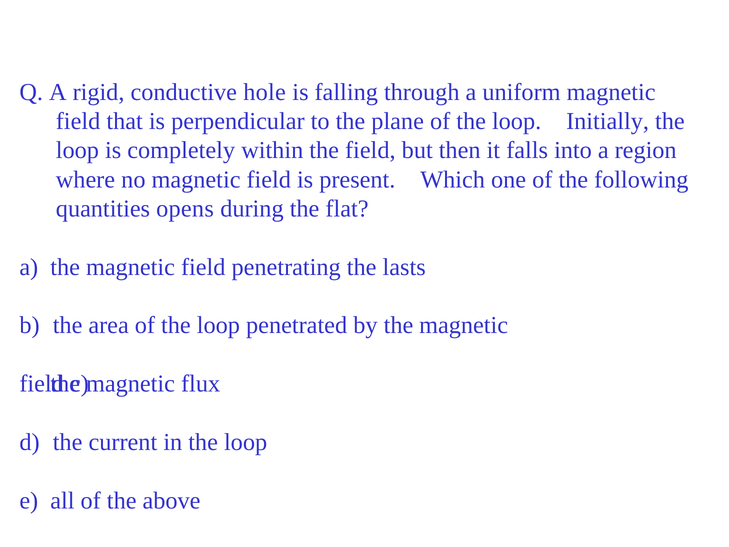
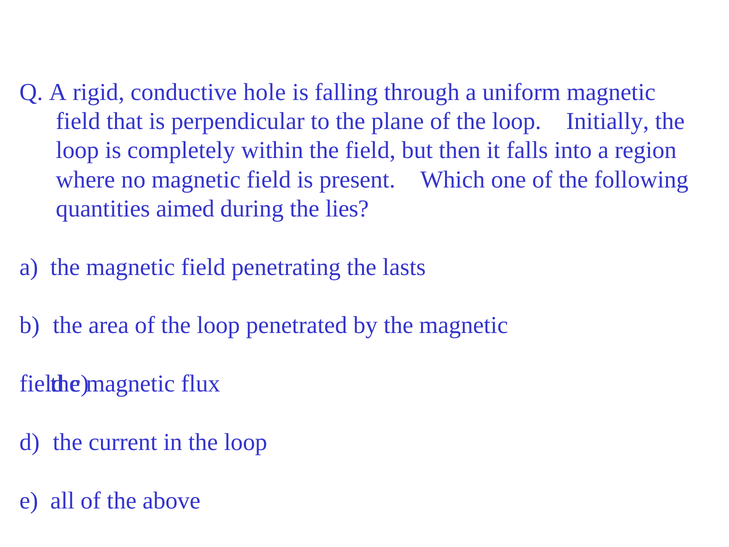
opens: opens -> aimed (185, 209)
flat: flat -> lies (347, 209)
